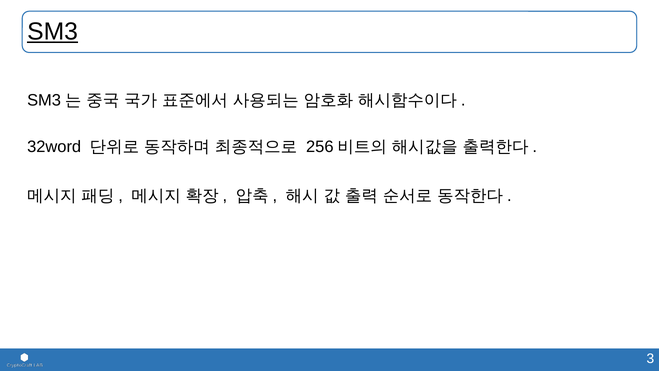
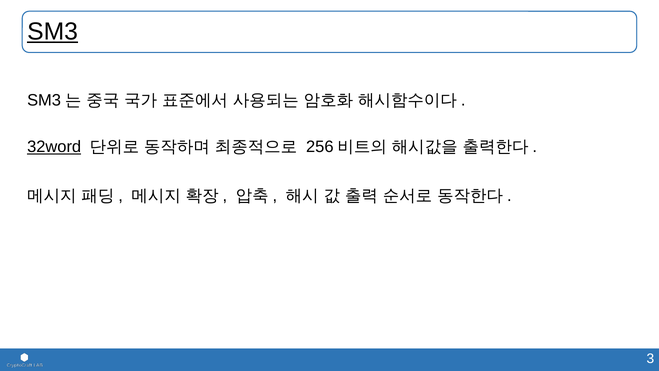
32word underline: none -> present (54, 147)
